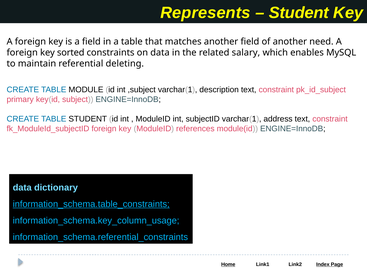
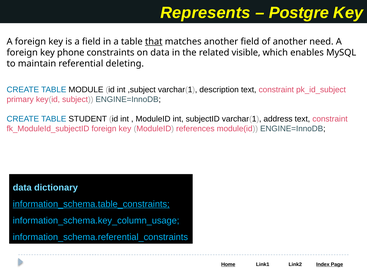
Student: Student -> Postgre (299, 13)
that underline: none -> present (154, 42)
sorted: sorted -> phone (71, 53)
salary: salary -> visible (246, 53)
